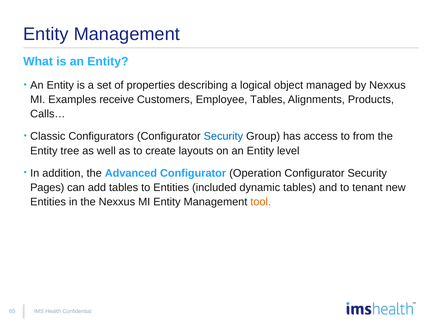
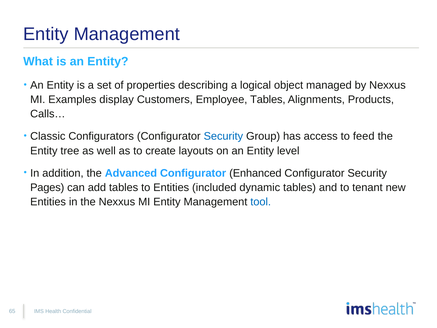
receive: receive -> display (117, 99)
from: from -> feed (364, 136)
Operation: Operation -> Enhanced (255, 173)
tool colour: orange -> blue (261, 202)
